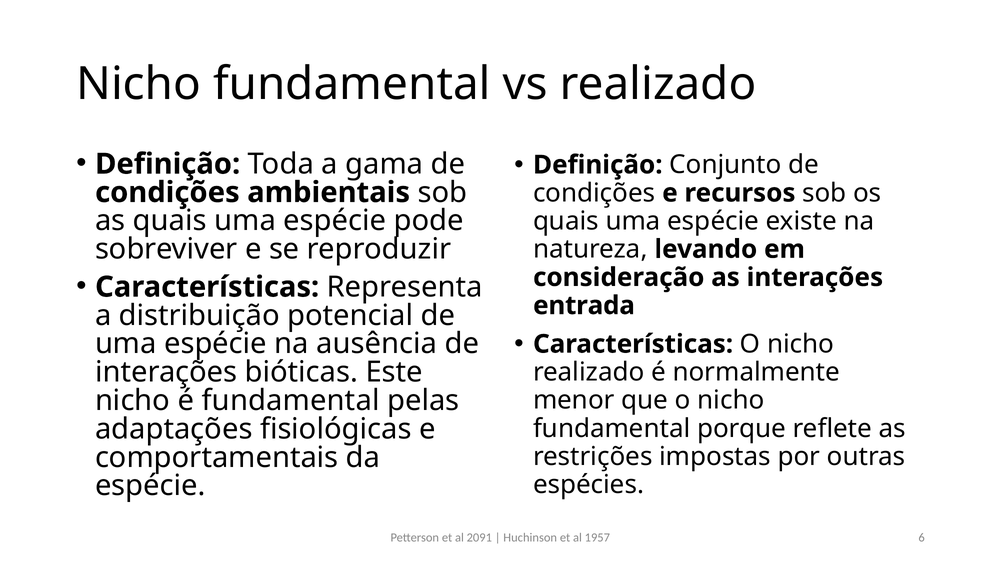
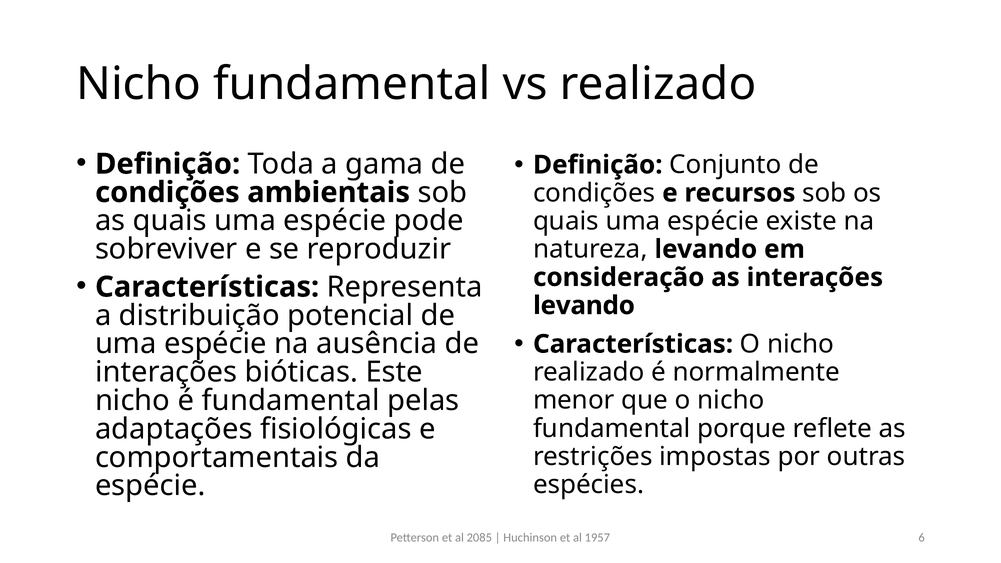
entrada: entrada -> levando (584, 306)
2091: 2091 -> 2085 (479, 538)
